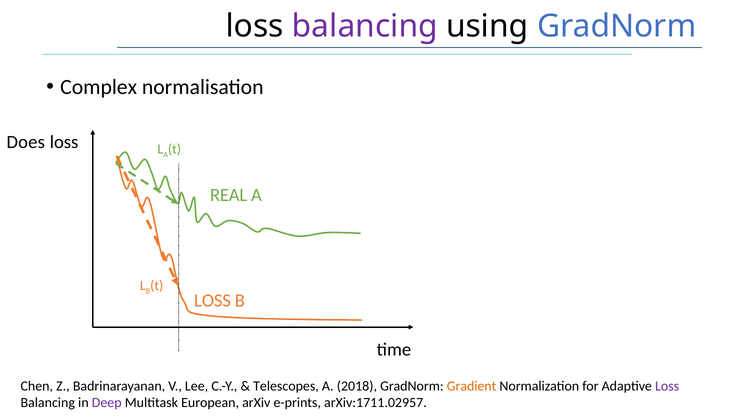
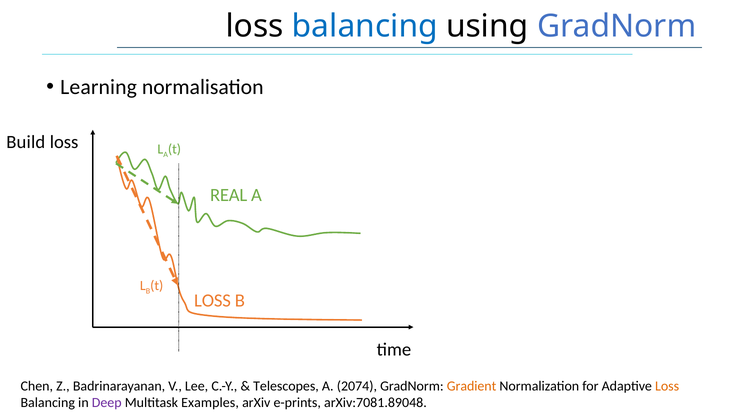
balancing colour: purple -> blue (365, 26)
Complex: Complex -> Learning (99, 87)
Does: Does -> Build (26, 142)
2018: 2018 -> 2074 (357, 386)
Loss colour: purple -> orange (667, 386)
European: European -> Examples (210, 403)
arXiv:1711.02957: arXiv:1711.02957 -> arXiv:7081.89048 (375, 403)
